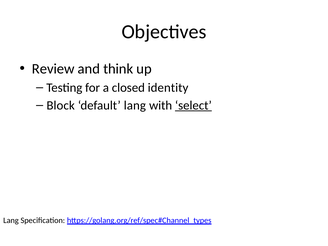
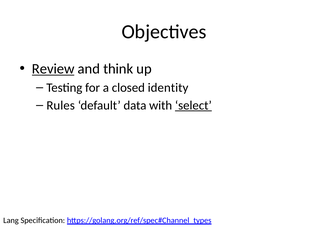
Review underline: none -> present (53, 69)
Block: Block -> Rules (61, 105)
default lang: lang -> data (135, 105)
